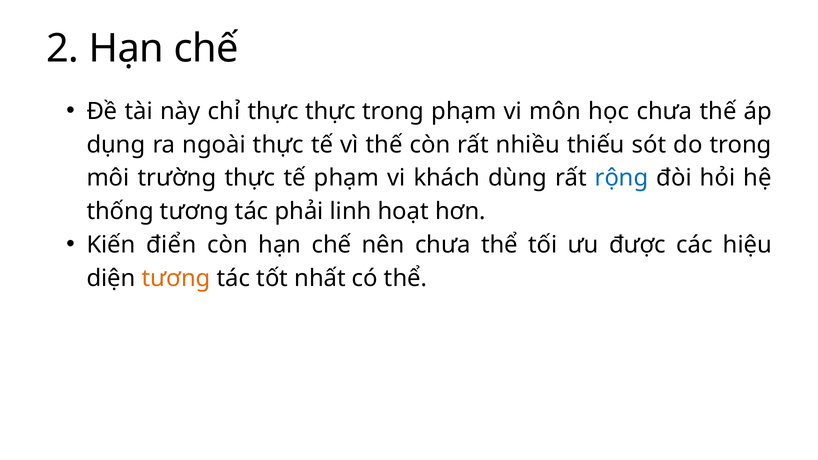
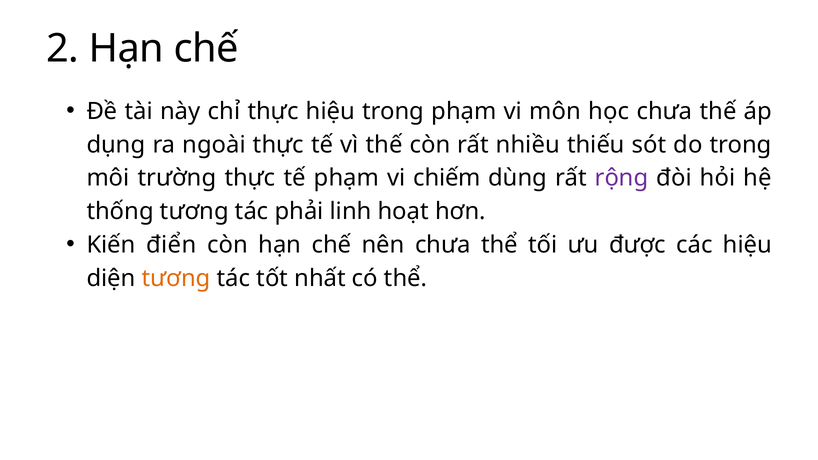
thực thực: thực -> hiệu (330, 111)
khách: khách -> chiếm (447, 178)
rộng colour: blue -> purple (622, 178)
